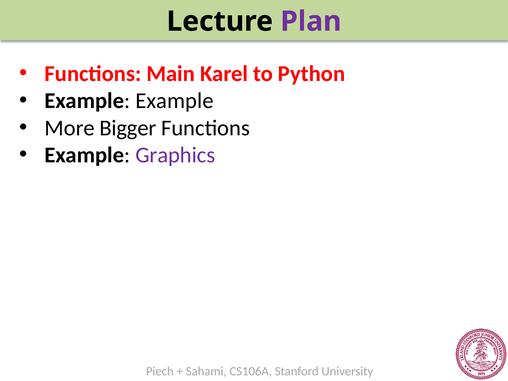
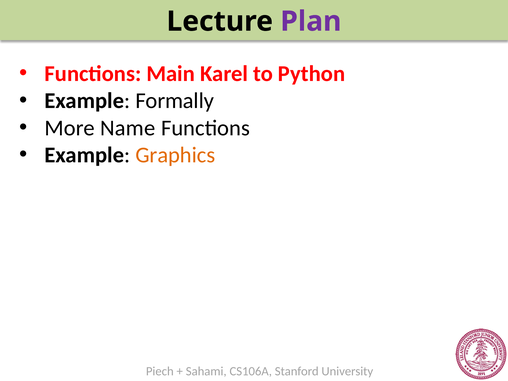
Example Example: Example -> Formally (175, 101)
Bigger: Bigger -> Name (128, 128)
Graphics colour: purple -> orange (175, 155)
